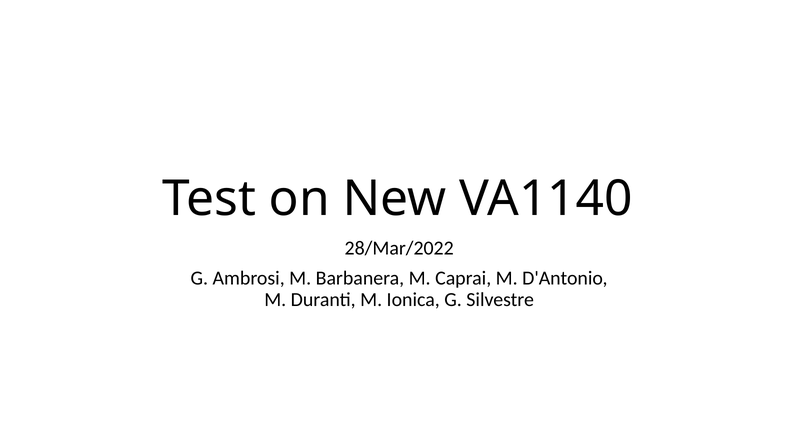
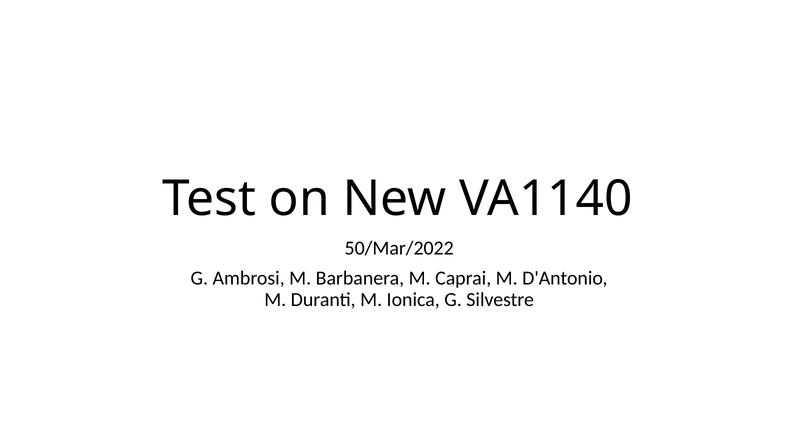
28/Mar/2022: 28/Mar/2022 -> 50/Mar/2022 (399, 248)
